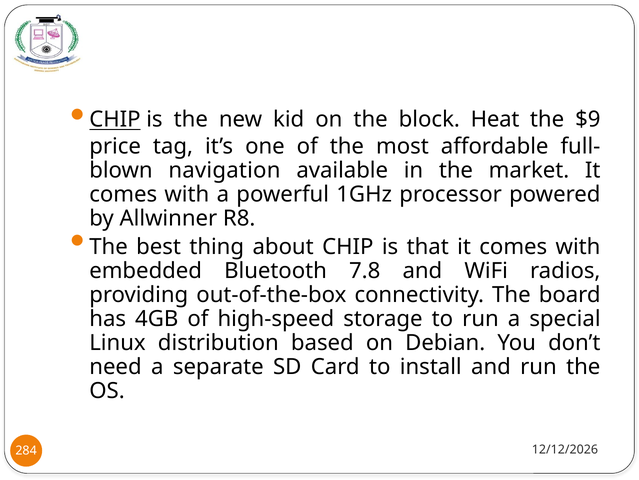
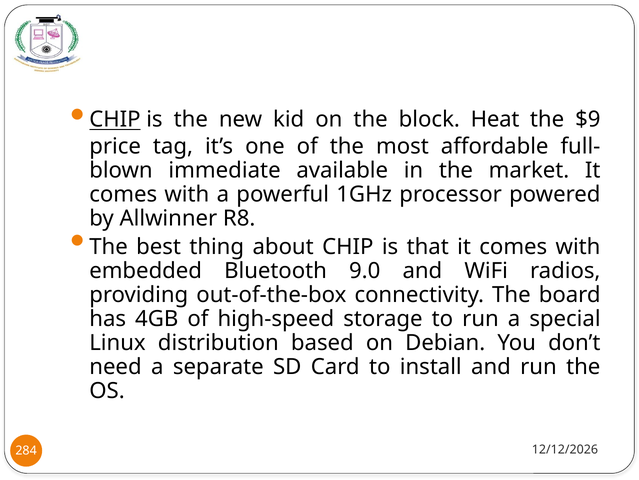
navigation: navigation -> immediate (225, 170)
7.8: 7.8 -> 9.0 (365, 271)
